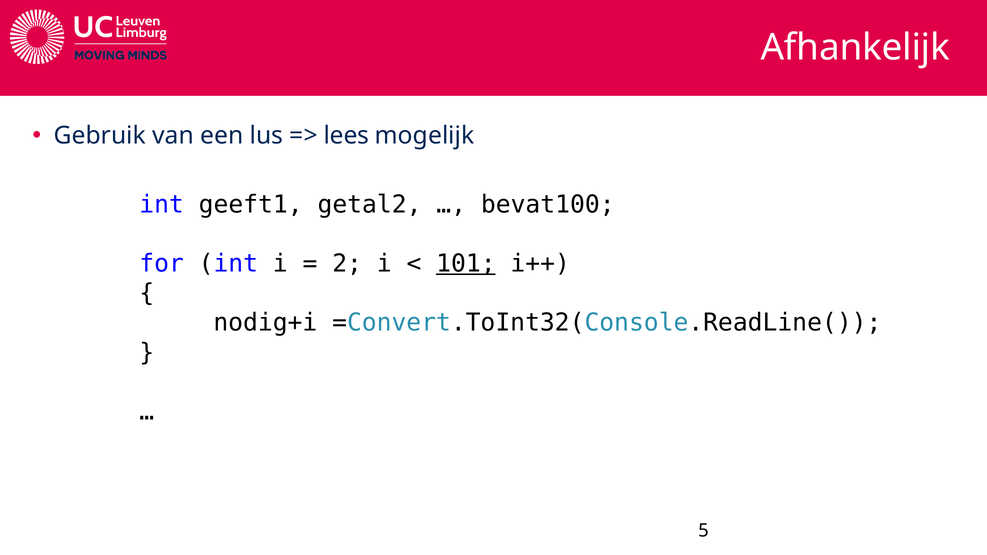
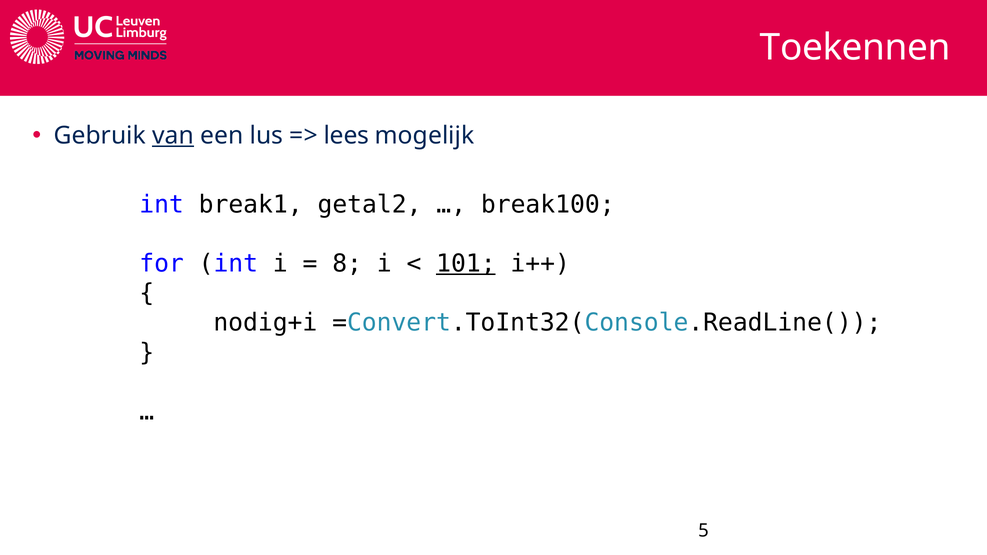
Afhankelijk: Afhankelijk -> Toekennen (855, 48)
van underline: none -> present (173, 135)
geeft1: geeft1 -> break1 (251, 204)
bevat100: bevat100 -> break100 (548, 204)
2: 2 -> 8 (347, 264)
